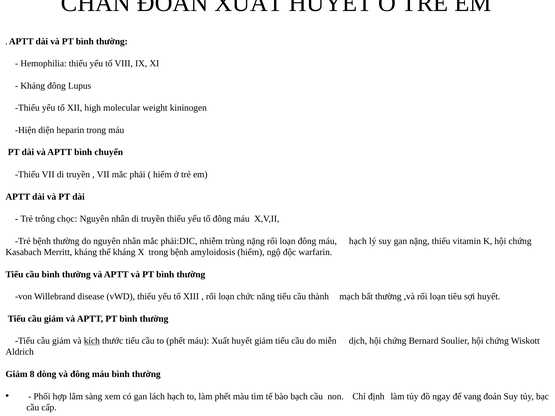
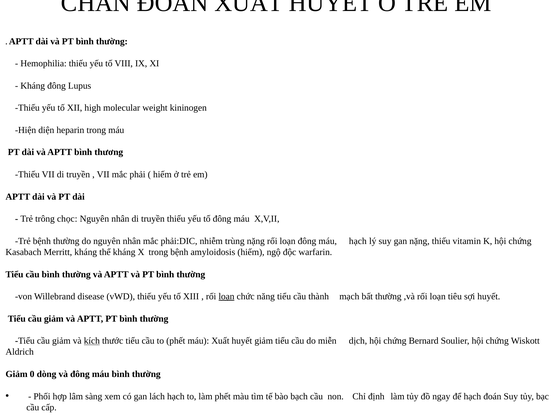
chuyển: chuyển -> thương (109, 152)
loạn underline: none -> present (226, 297)
8: 8 -> 0 (32, 374)
để vang: vang -> hạch (472, 397)
